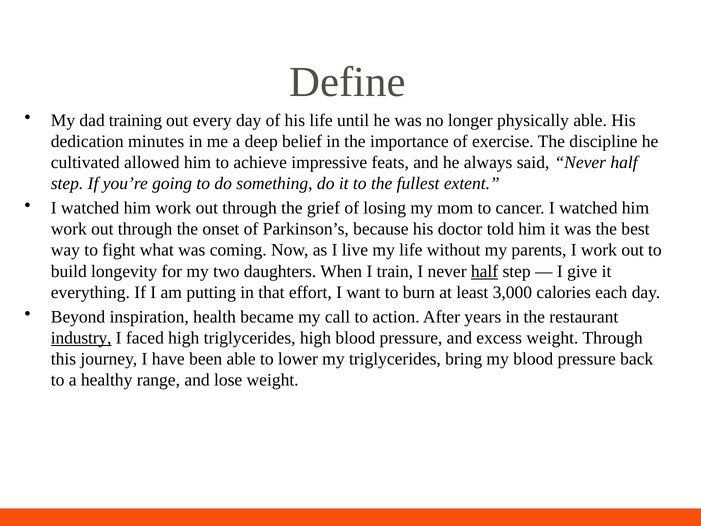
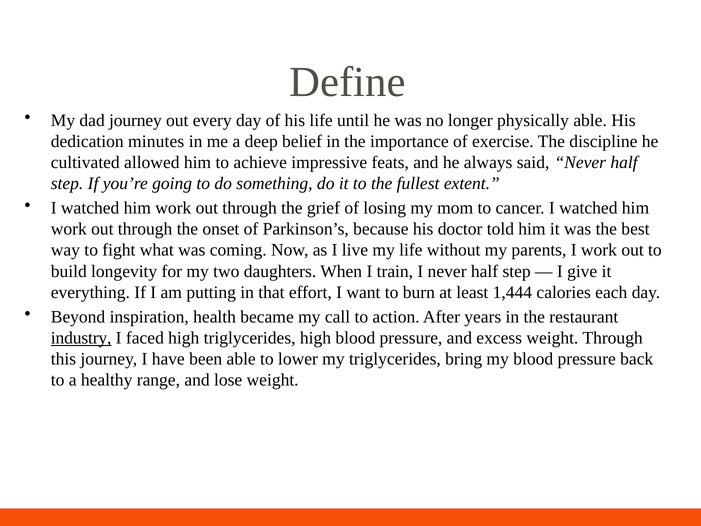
dad training: training -> journey (135, 120)
half underline: present -> none (485, 271)
3,000: 3,000 -> 1,444 (512, 292)
